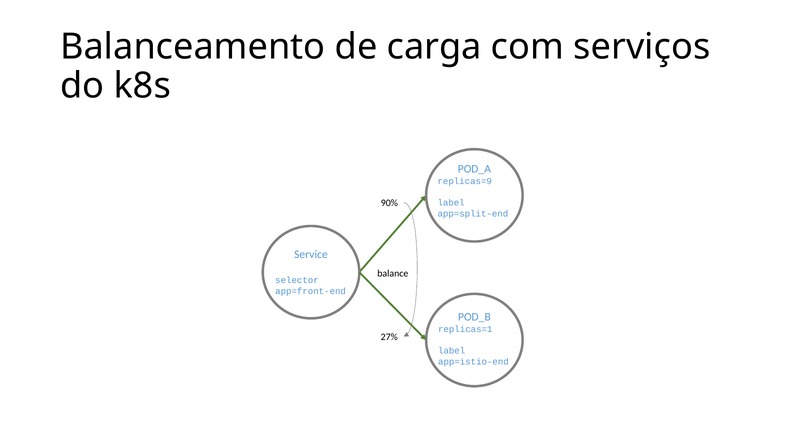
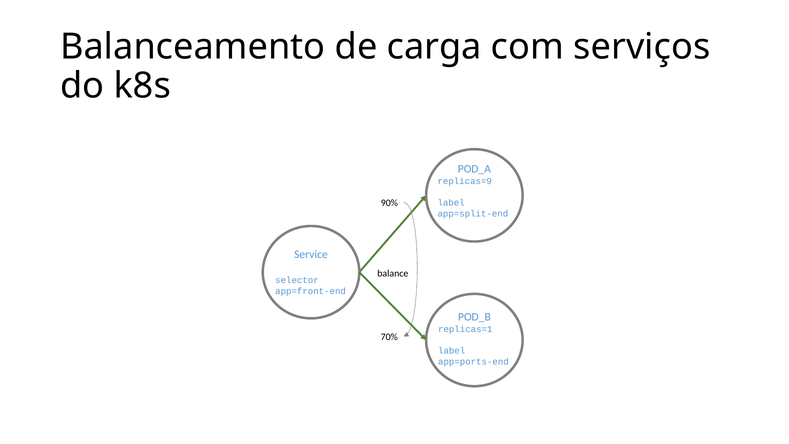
27%: 27% -> 70% (389, 337)
app=istio-end: app=istio-end -> app=ports-end (473, 362)
